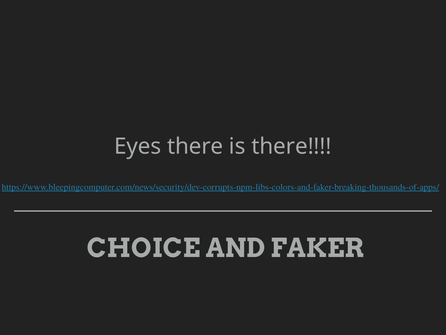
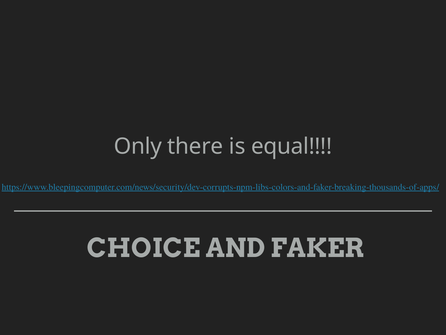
Eyes: Eyes -> Only (138, 146)
is there: there -> equal (292, 146)
